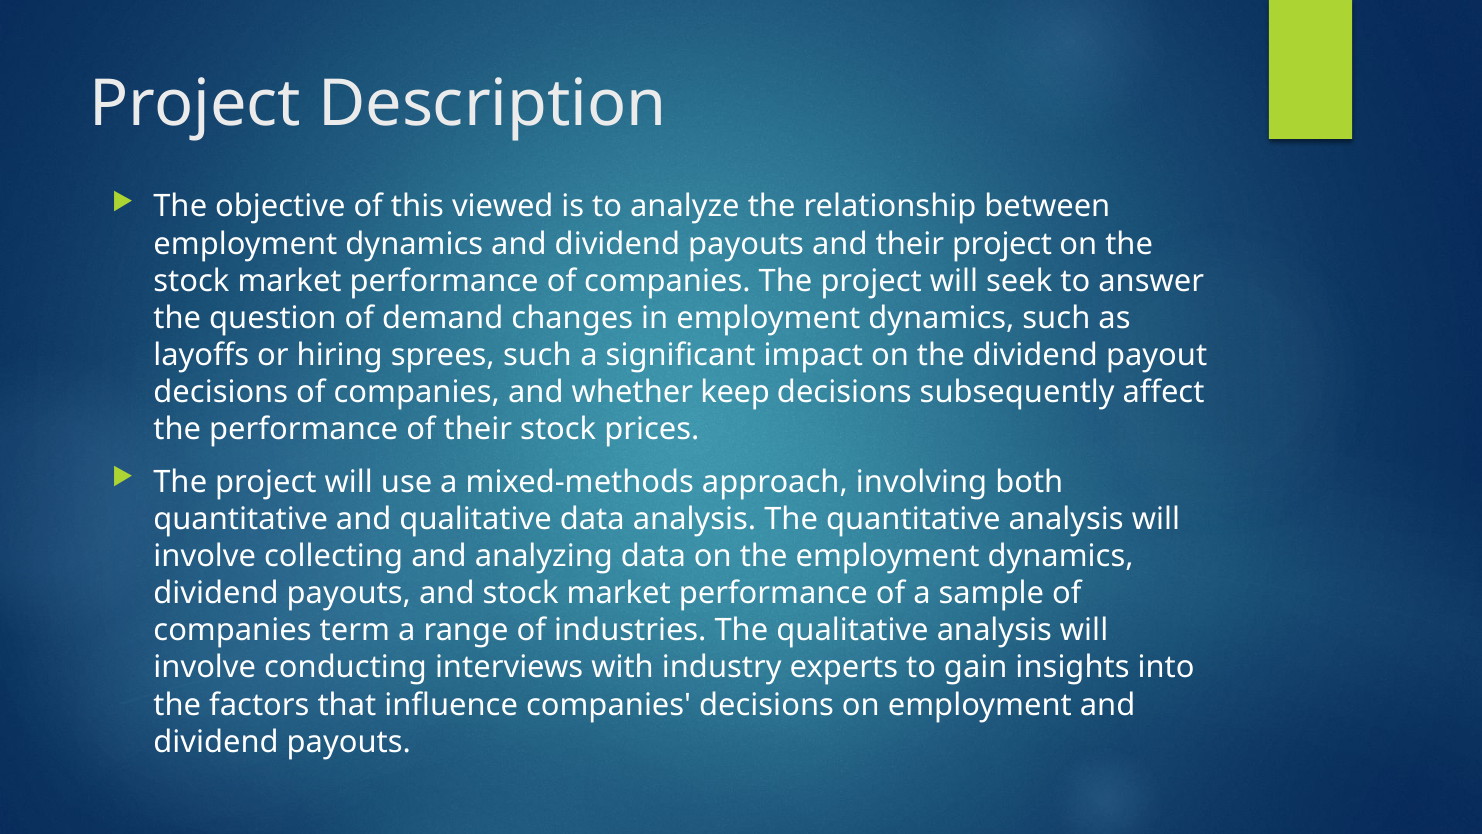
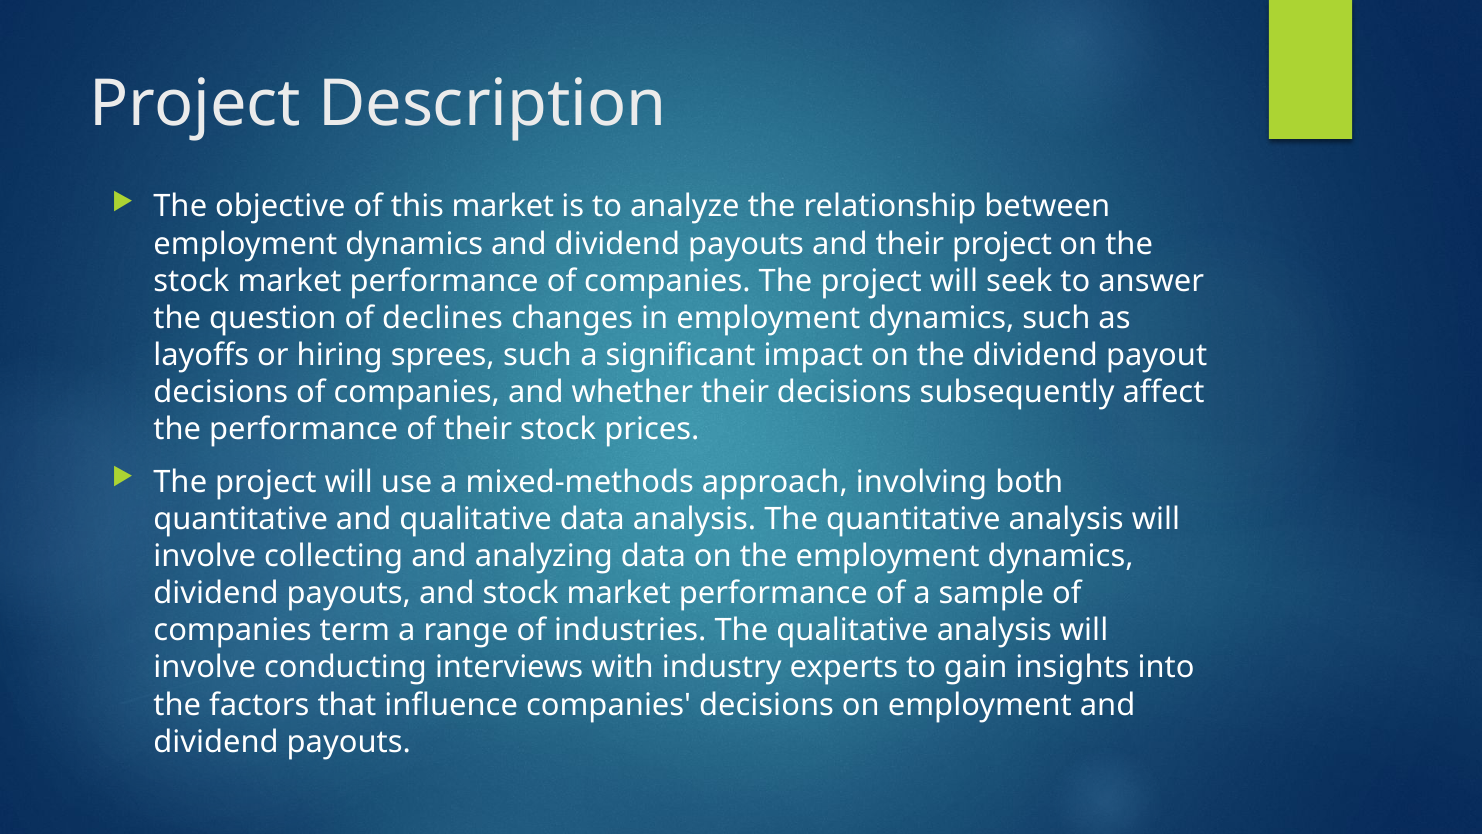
this viewed: viewed -> market (503, 207)
demand: demand -> declines (443, 318)
whether keep: keep -> their (735, 392)
